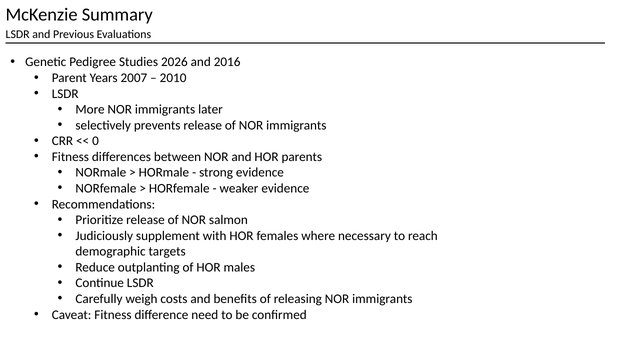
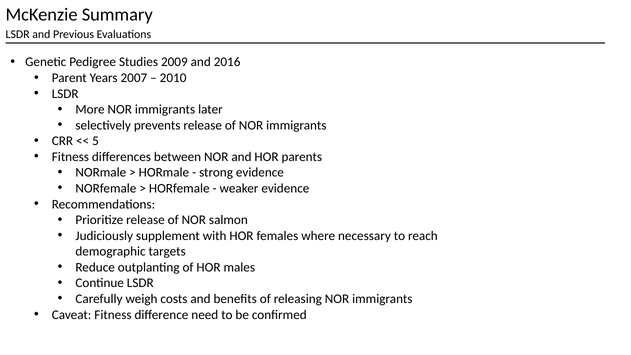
2026: 2026 -> 2009 (174, 62)
0: 0 -> 5 (95, 141)
